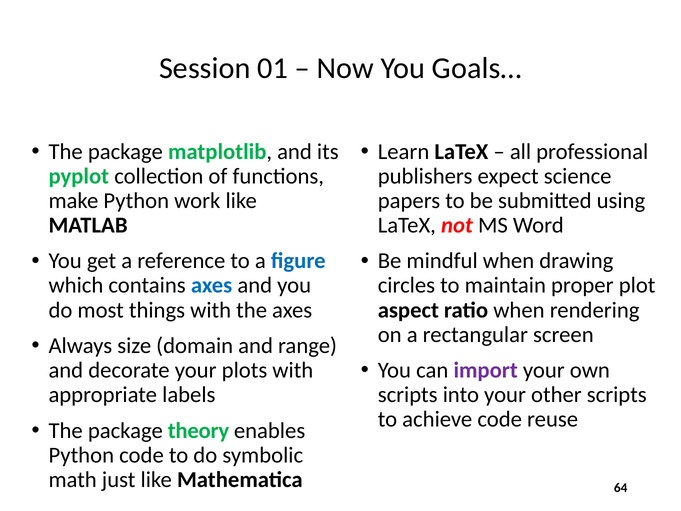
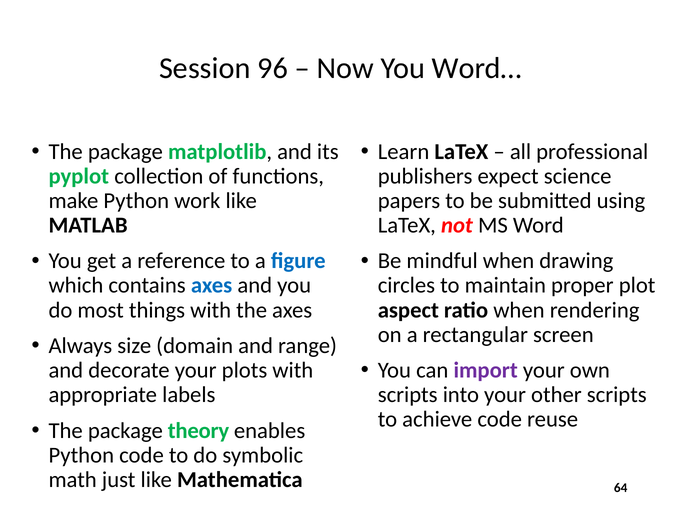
01: 01 -> 96 (273, 68)
Goals…: Goals… -> Word… (477, 68)
